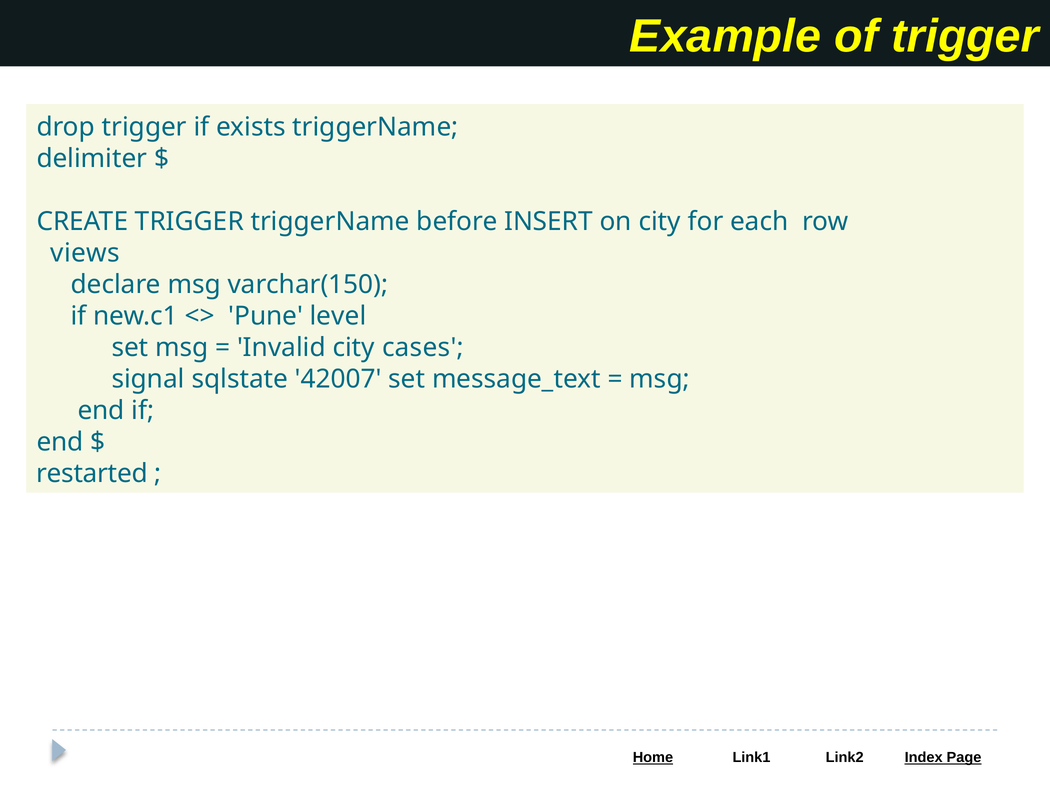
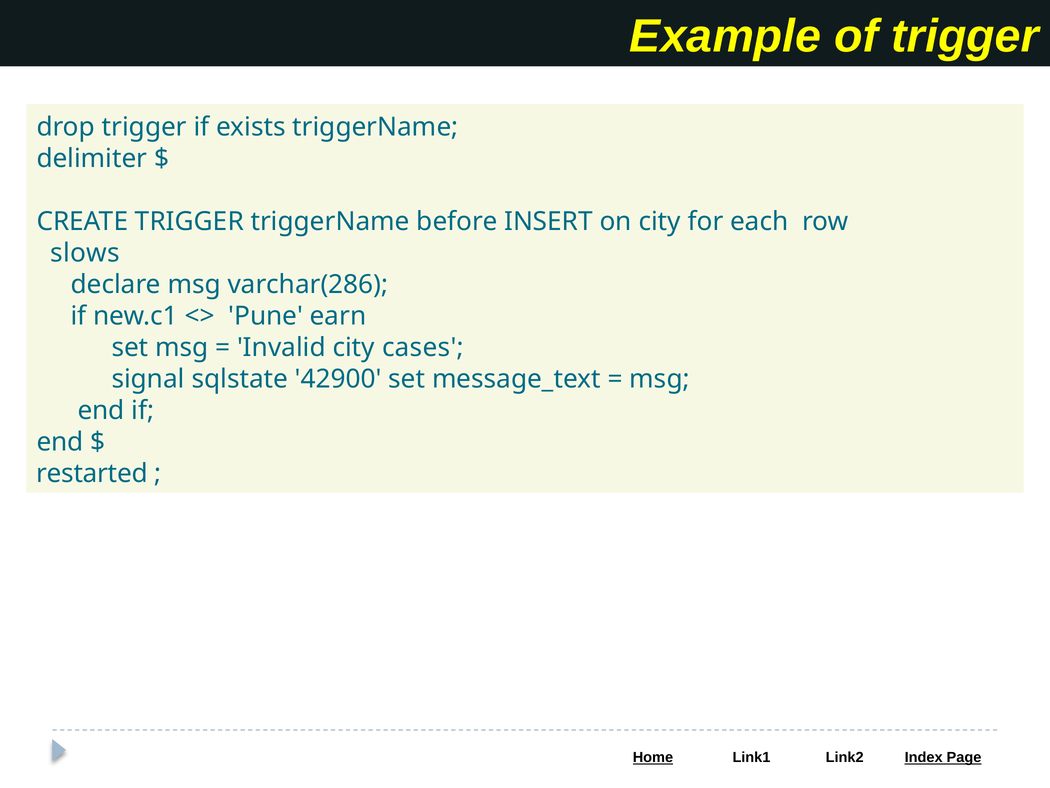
views: views -> slows (85, 253)
varchar(150: varchar(150 -> varchar(286 (308, 284)
level: level -> earn (338, 316)
42007: 42007 -> 42900 (338, 379)
